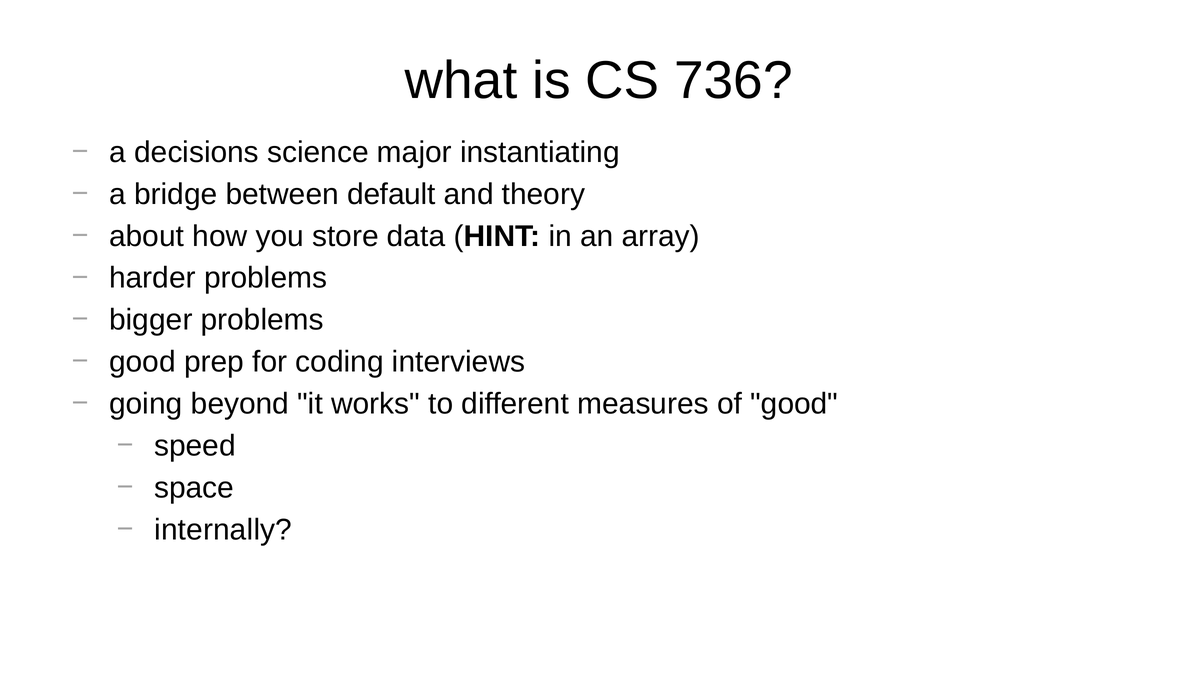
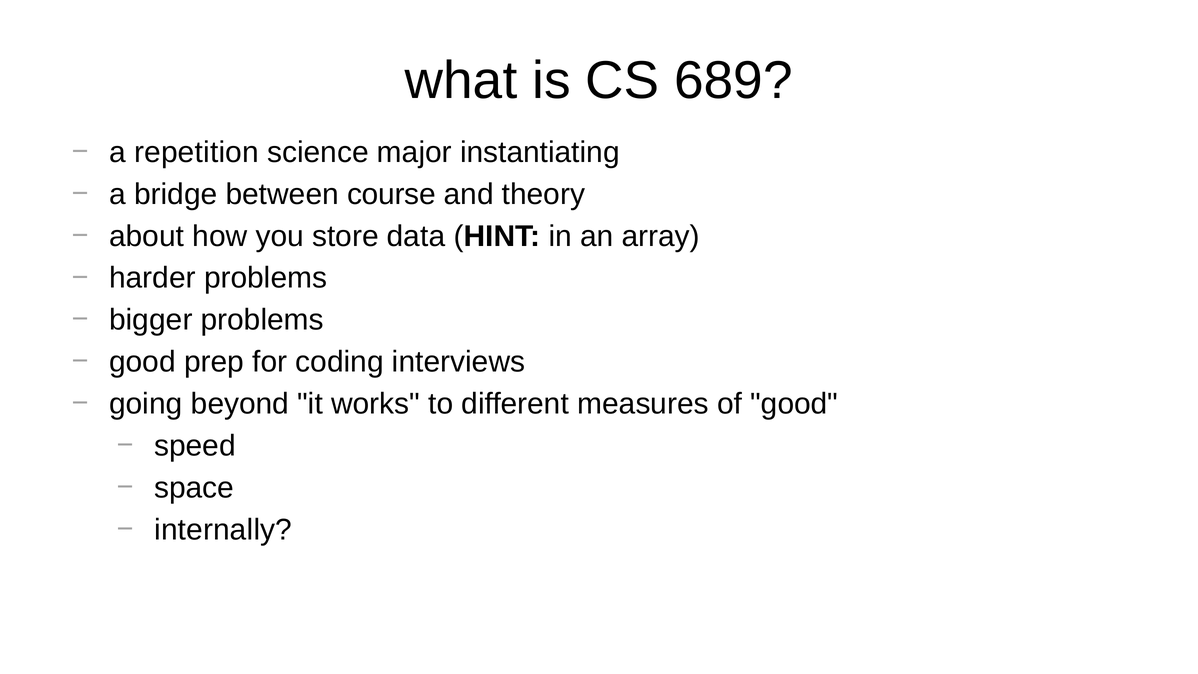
736: 736 -> 689 (733, 81)
decisions: decisions -> repetition (197, 152)
default: default -> course (391, 194)
